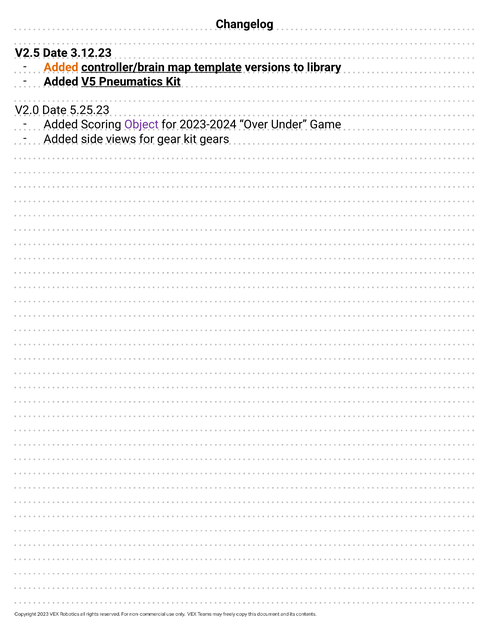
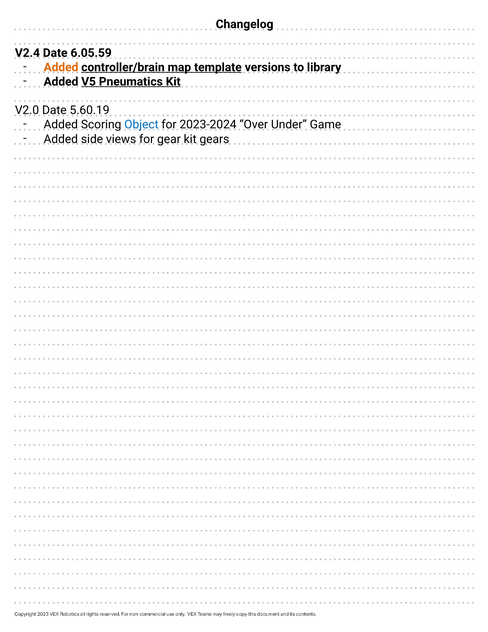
V2.5: V2.5 -> V2.4 (27, 53)
3.12.23: 3.12.23 -> 6.05.59 (91, 53)
5.25.23: 5.25.23 -> 5.60.19 (90, 110)
Object colour: purple -> blue (141, 125)
